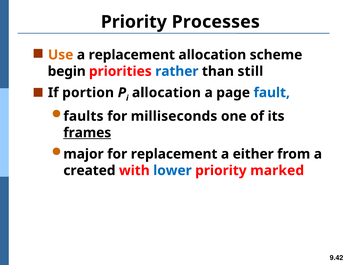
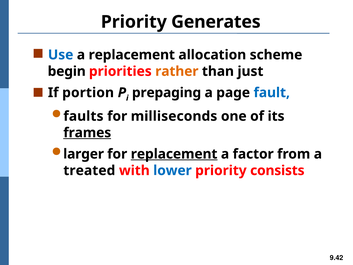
Processes: Processes -> Generates (216, 22)
Use colour: orange -> blue (61, 55)
rather colour: blue -> orange (177, 71)
still: still -> just (250, 71)
allocation: allocation -> prepaging (167, 93)
major: major -> larger (84, 154)
replacement underline: none -> present (174, 154)
either: either -> factor (253, 154)
created: created -> treated (89, 170)
marked: marked -> consists (277, 170)
